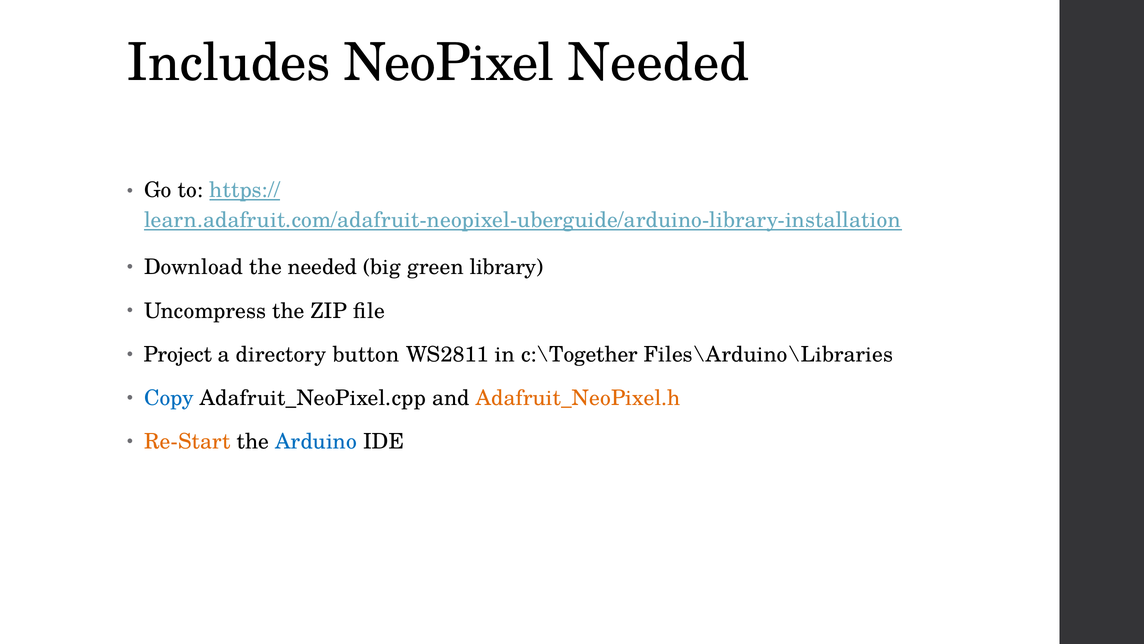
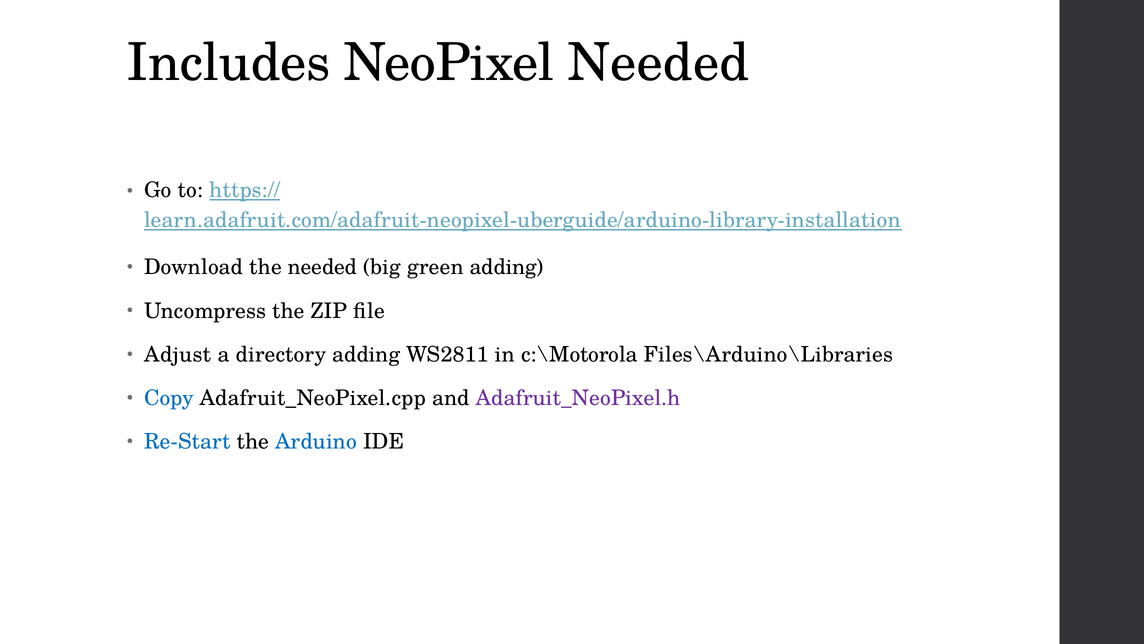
green library: library -> adding (507, 267)
Project: Project -> Adjust (178, 354)
directory button: button -> adding (366, 354)
c:\Together: c:\Together -> c:\Motorola (579, 354)
Adafruit_NeoPixel.h colour: orange -> purple (578, 398)
Re-Start colour: orange -> blue (187, 441)
